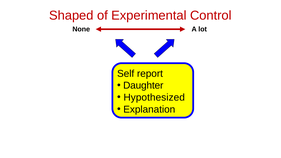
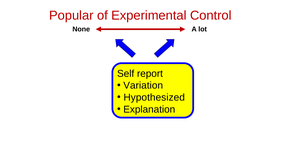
Shaped: Shaped -> Popular (71, 16)
Daughter: Daughter -> Variation (143, 86)
